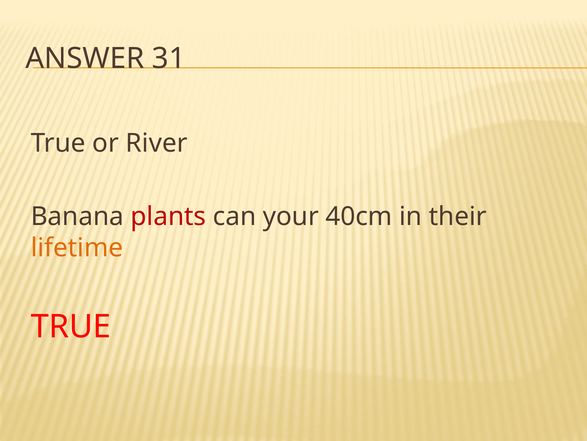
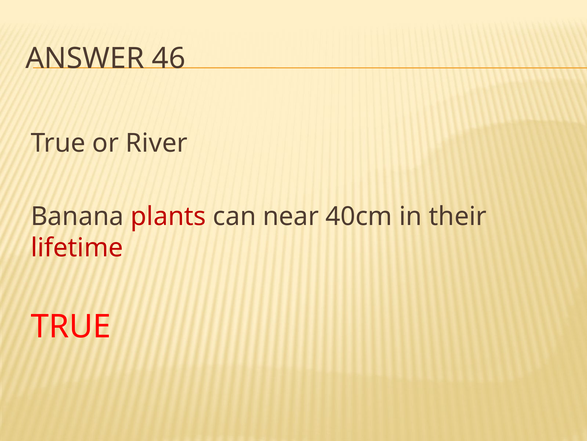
31: 31 -> 46 (169, 58)
your: your -> near (291, 216)
lifetime colour: orange -> red (77, 247)
